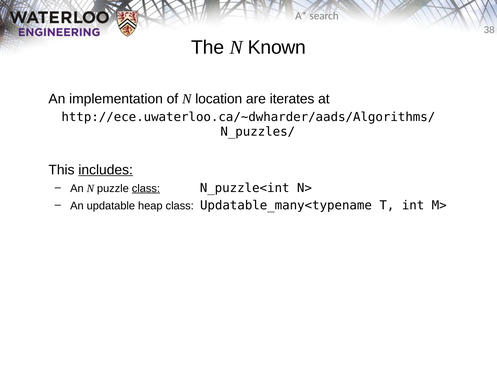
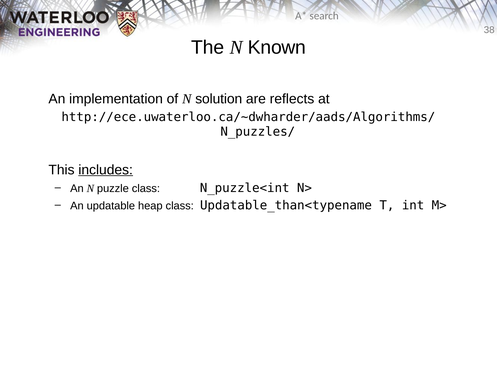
location: location -> solution (219, 99)
iterates: iterates -> reflects (292, 99)
class underline: present -> none (146, 188)
Updatable_many<typename: Updatable_many<typename -> Updatable_than<typename (286, 205)
